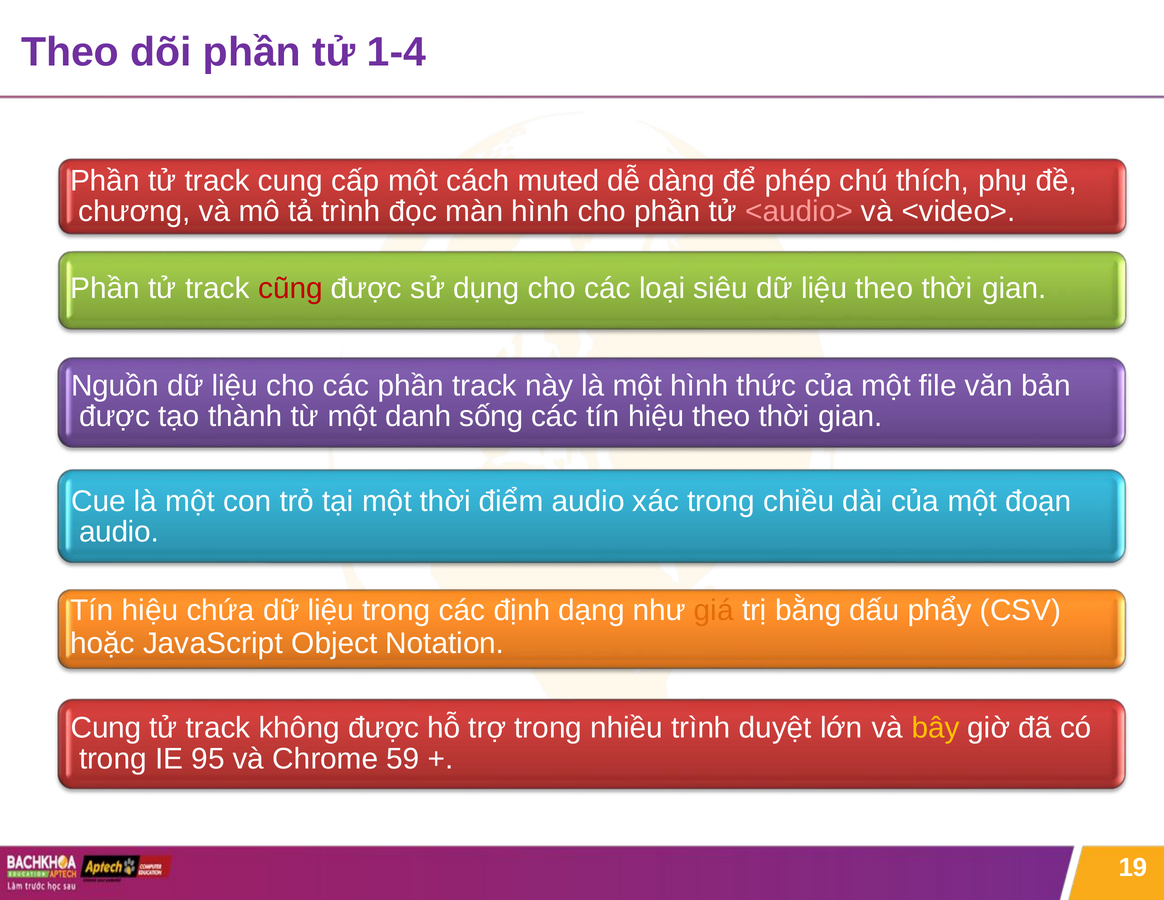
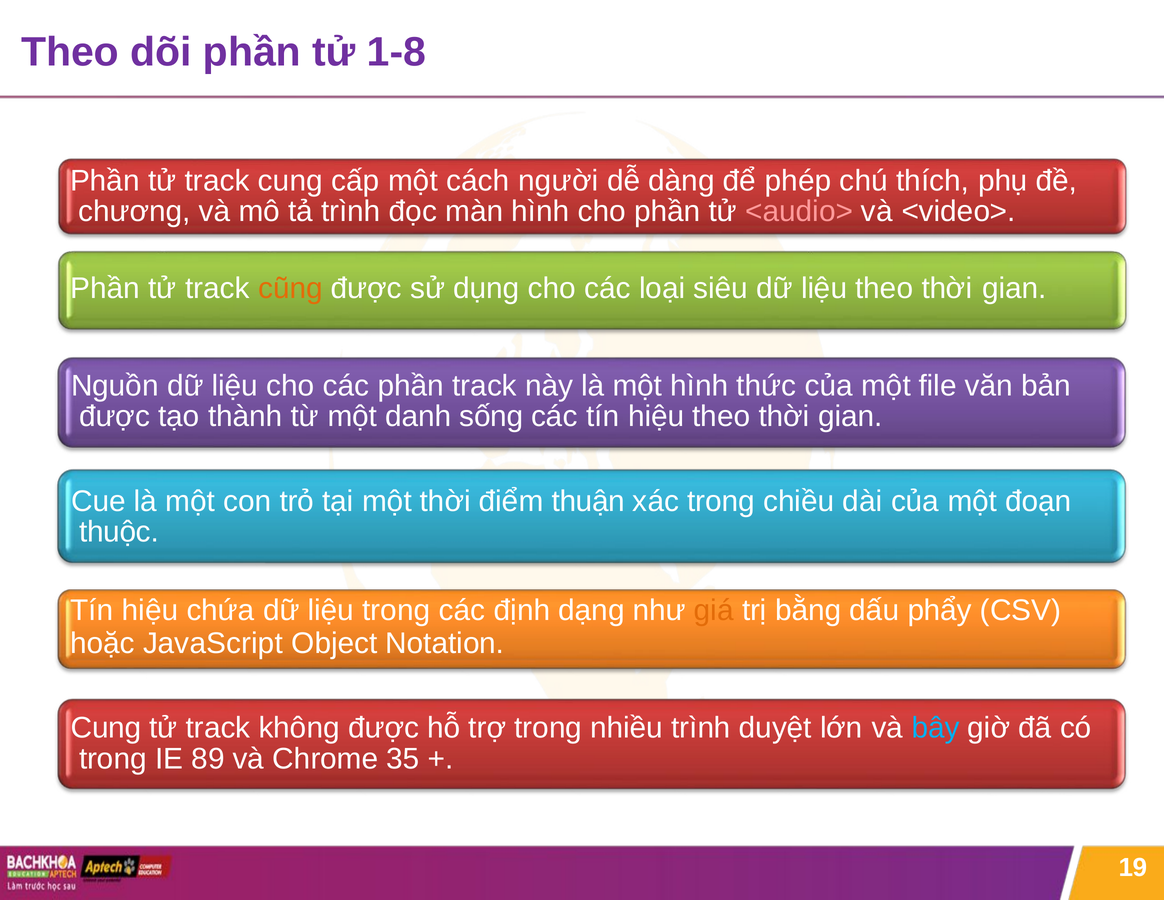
1-4: 1-4 -> 1-8 (396, 52)
muted: muted -> người (558, 181)
cũng colour: red -> orange (290, 288)
điểm audio: audio -> thuận (588, 501)
audio: audio -> thuộc (119, 532)
bây colour: yellow -> light blue (936, 728)
95: 95 -> 89 (208, 758)
59: 59 -> 35 (403, 758)
